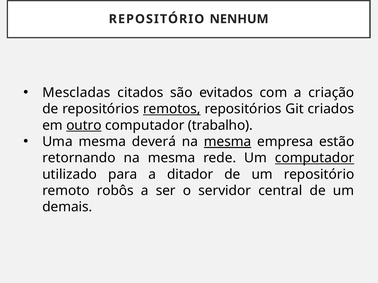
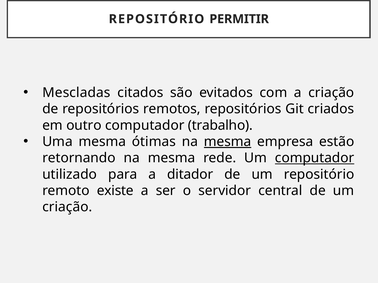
NENHUM: NENHUM -> PERMITIR (239, 19)
remotos underline: present -> none (172, 109)
outro underline: present -> none (84, 126)
deverá: deverá -> ótimas (154, 142)
robôs: robôs -> existe (115, 191)
demais: demais -> criação (67, 207)
